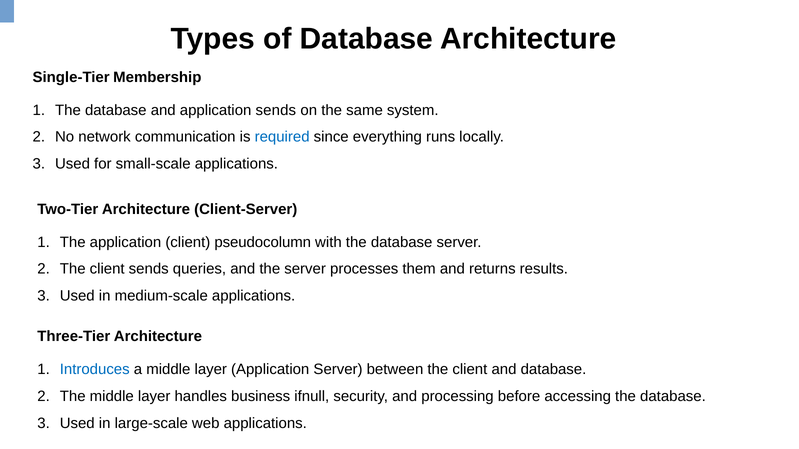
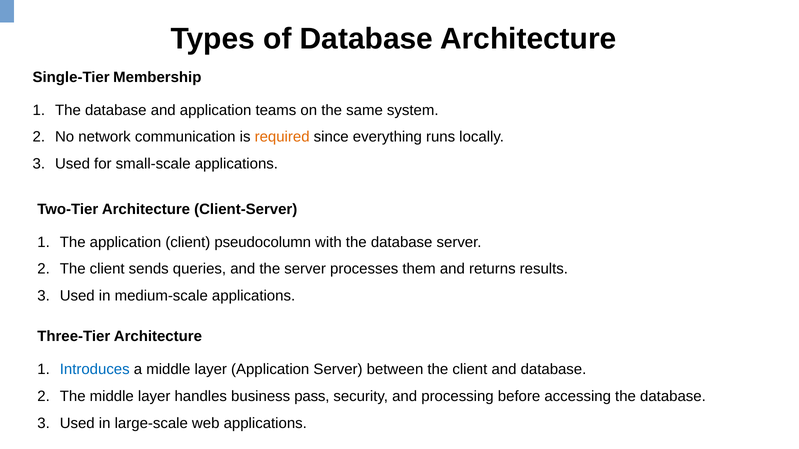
application sends: sends -> teams (276, 110)
required colour: blue -> orange (282, 137)
ifnull: ifnull -> pass (312, 397)
